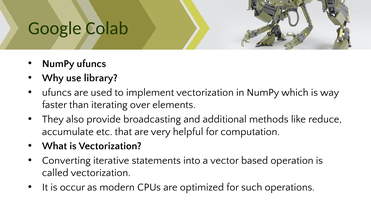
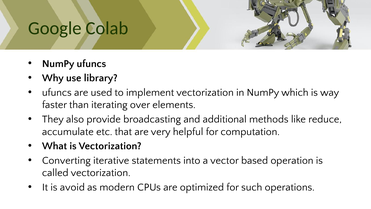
occur: occur -> avoid (72, 187)
